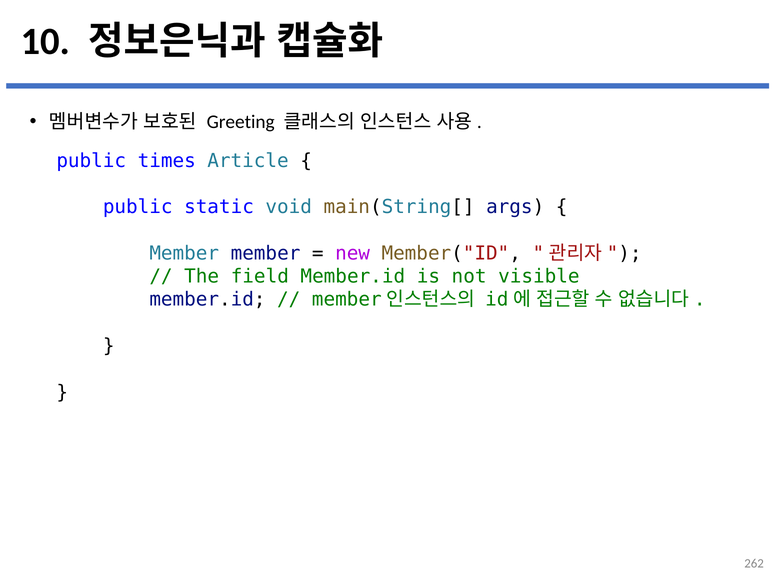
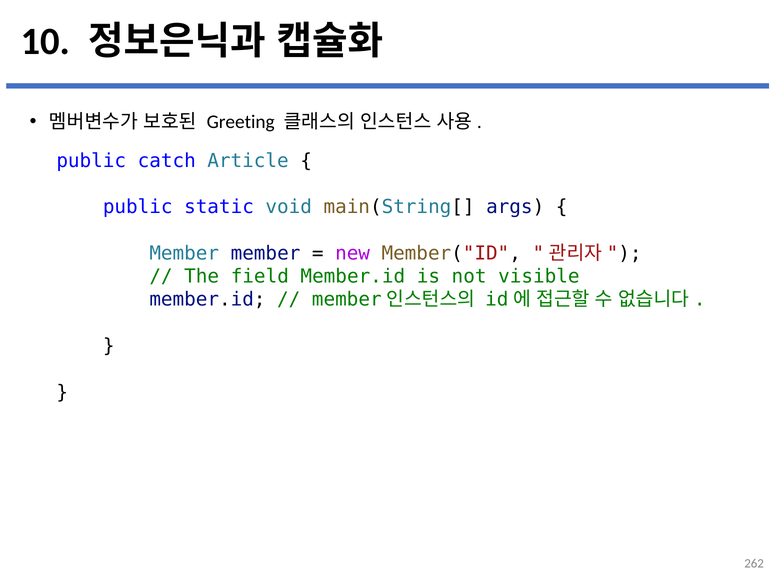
times: times -> catch (167, 161)
